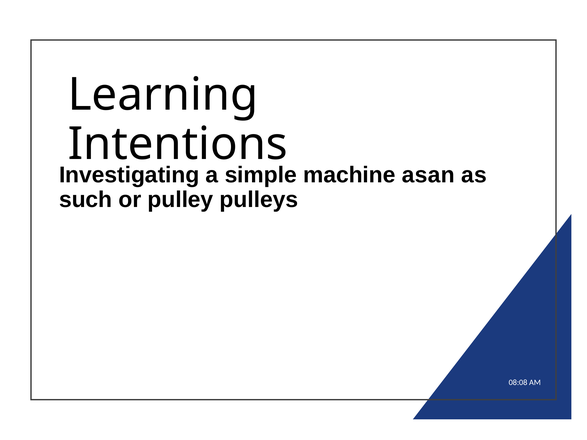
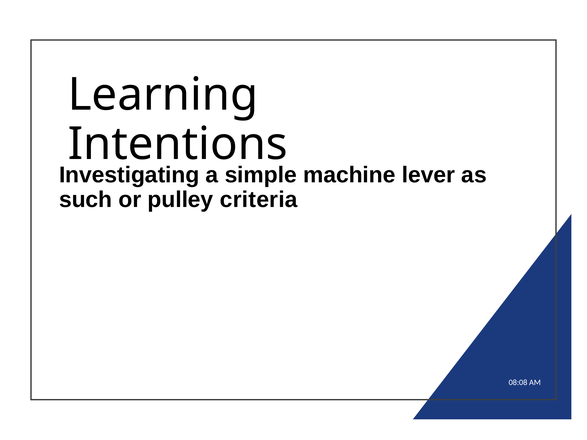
asan: asan -> lever (428, 175)
pulleys: pulleys -> criteria (259, 200)
